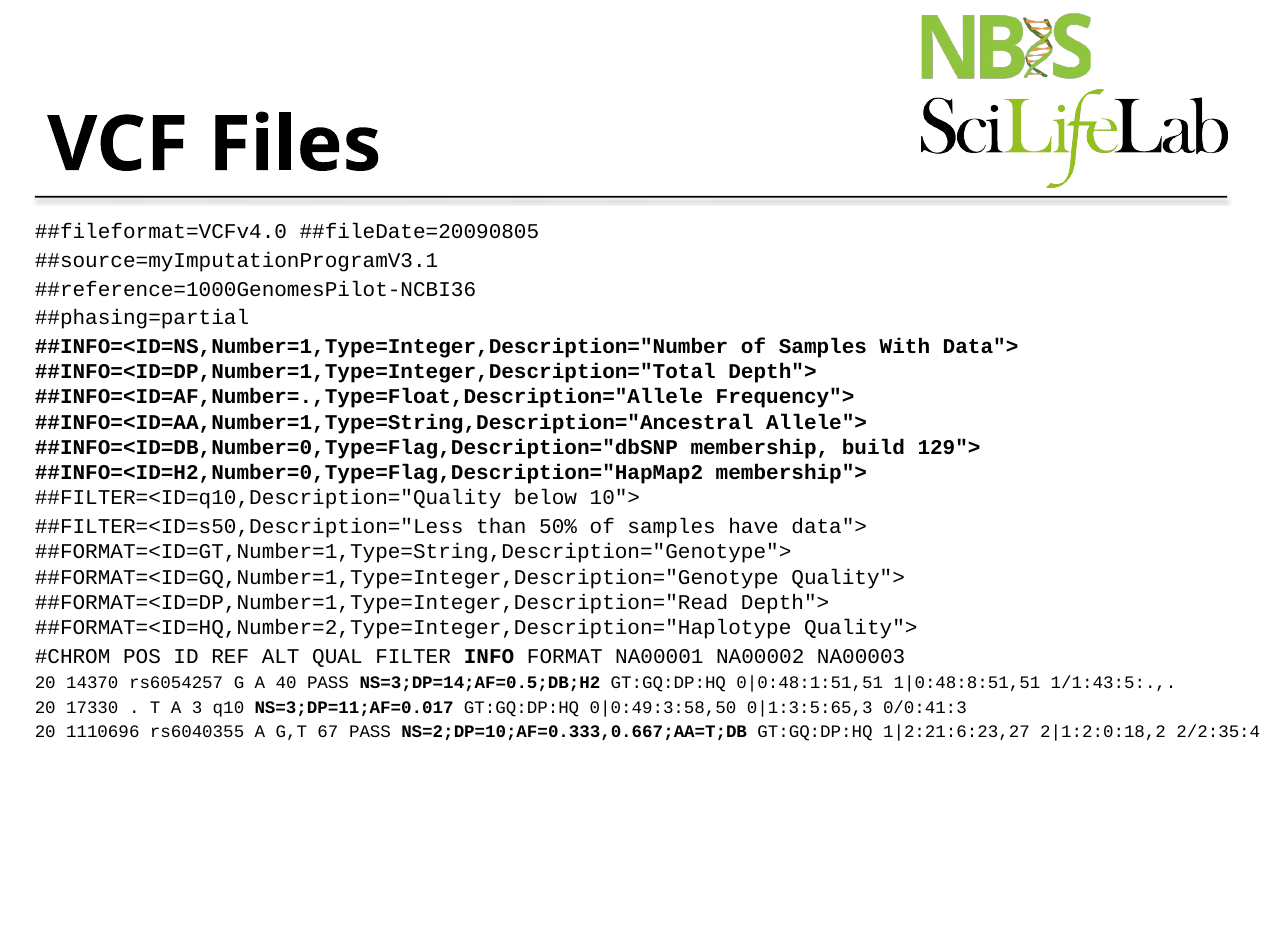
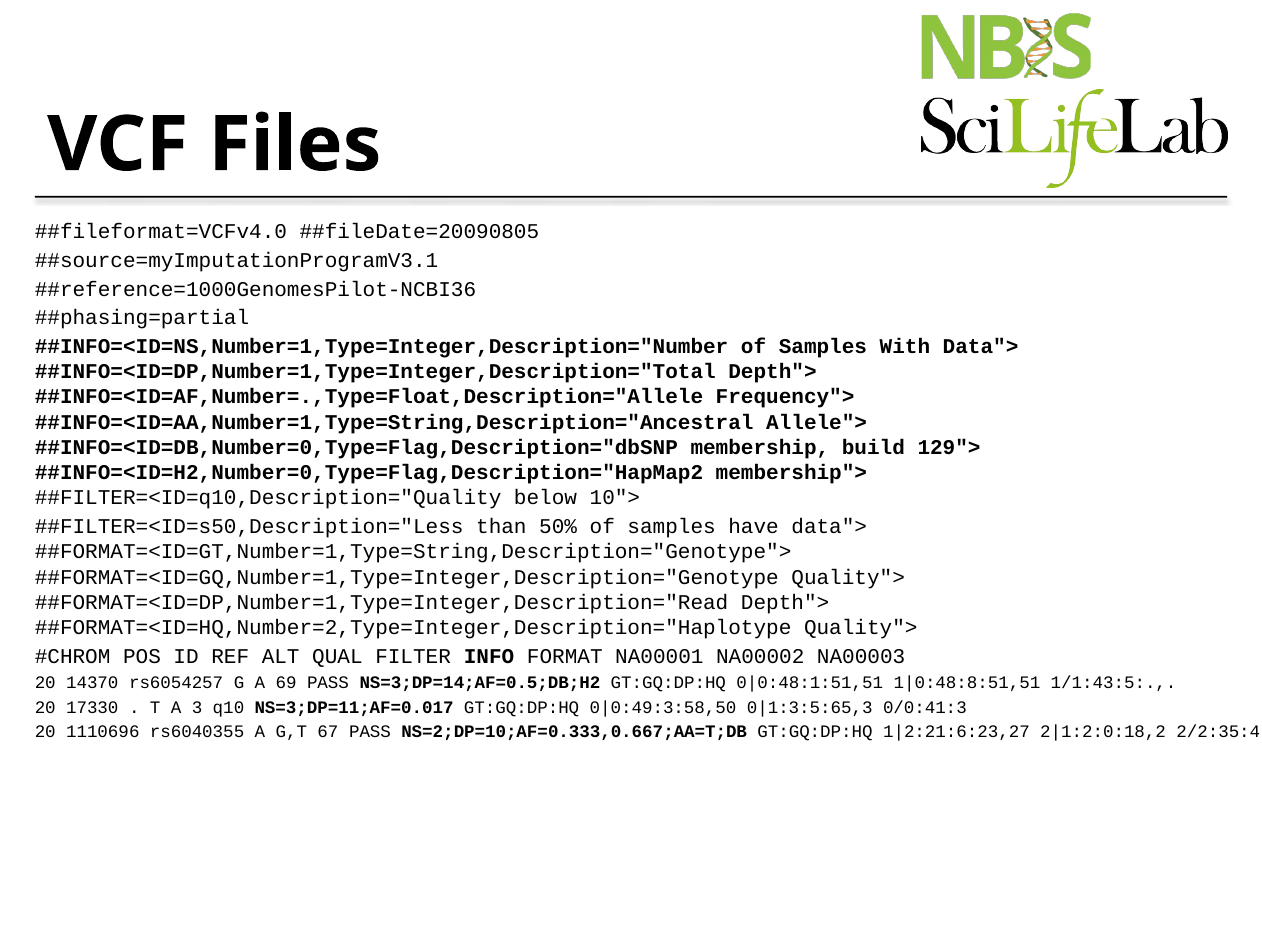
40: 40 -> 69 (286, 683)
